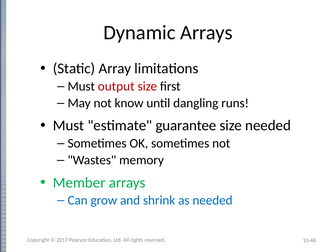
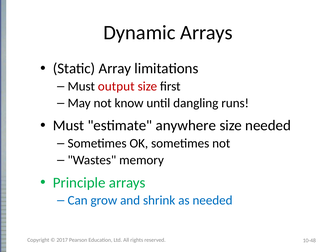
guarantee: guarantee -> anywhere (186, 126)
Member: Member -> Principle (79, 183)
